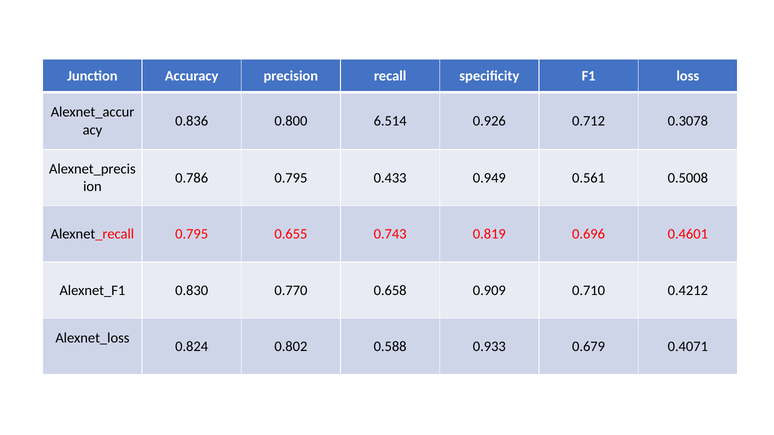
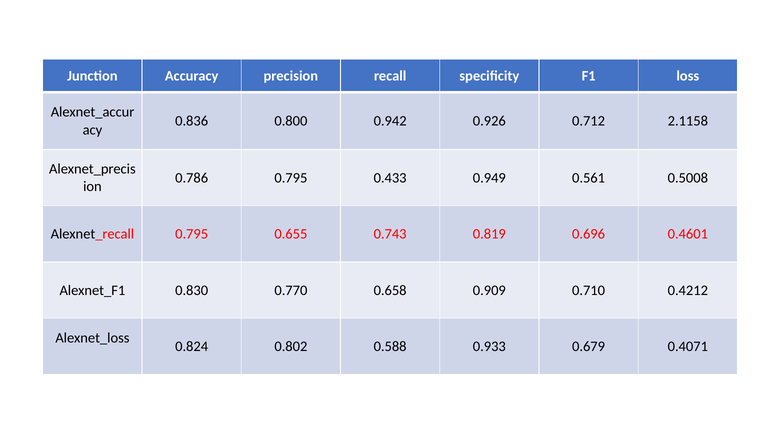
6.514: 6.514 -> 0.942 (390, 121)
0.3078: 0.3078 -> 2.1158 (688, 121)
